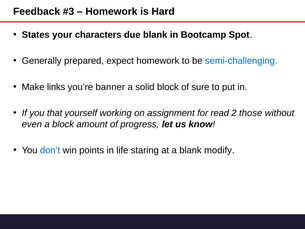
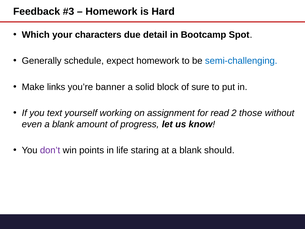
States: States -> Which (36, 35)
due blank: blank -> detail (155, 35)
prepared: prepared -> schedule (84, 61)
that: that -> text (55, 113)
even a block: block -> blank (63, 124)
don’t colour: blue -> purple (50, 150)
modify: modify -> should (219, 150)
